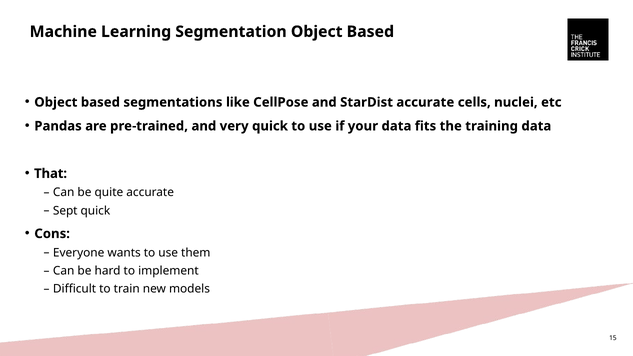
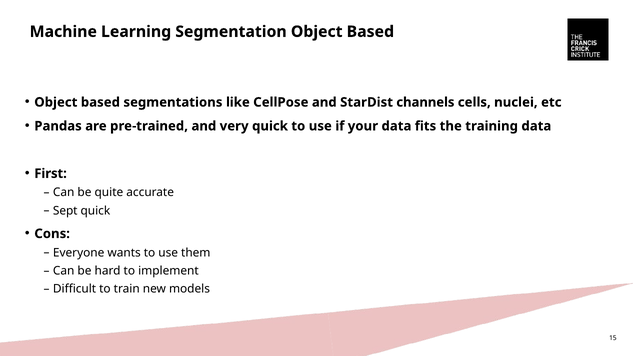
StarDist accurate: accurate -> channels (425, 102)
That: That -> First (51, 174)
